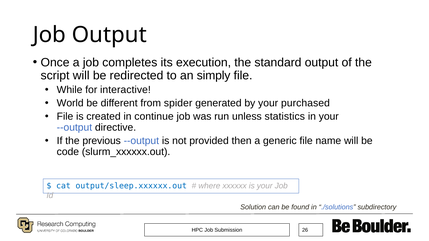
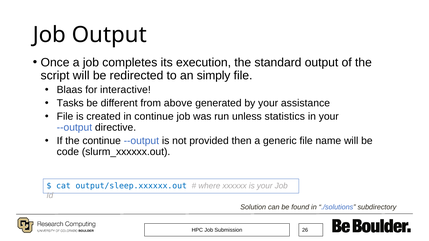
While: While -> Blaas (70, 90)
World: World -> Tasks (70, 103)
spider: spider -> above (178, 103)
purchased: purchased -> assistance (305, 103)
the previous: previous -> continue (102, 141)
